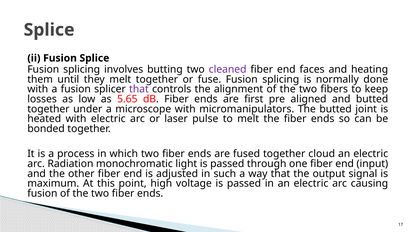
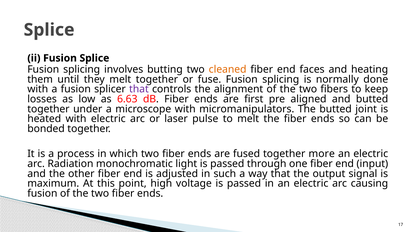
cleaned colour: purple -> orange (228, 69)
5.65: 5.65 -> 6.63 (127, 99)
cloud: cloud -> more (322, 154)
